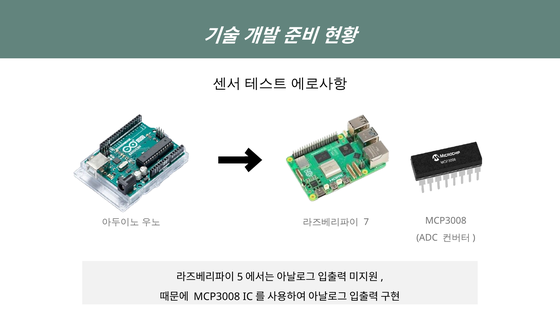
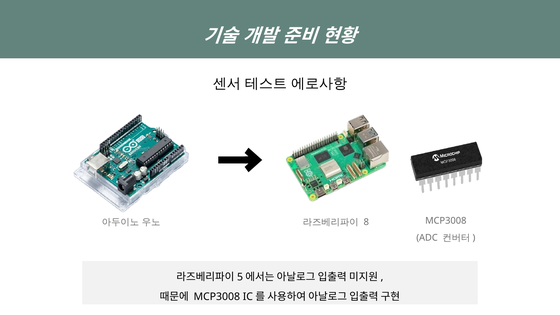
7: 7 -> 8 (366, 222)
